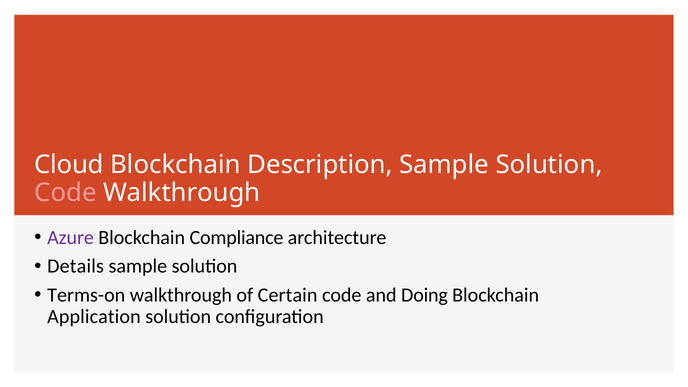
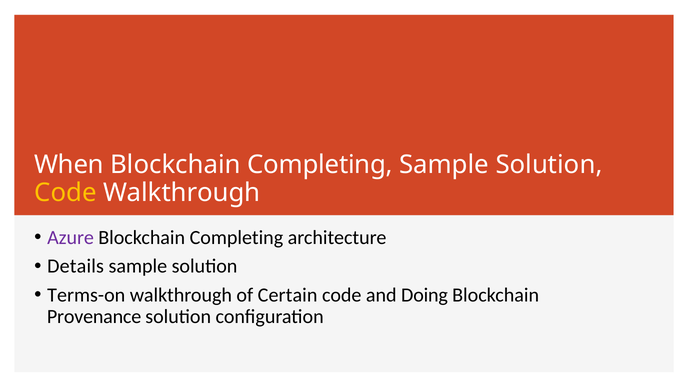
Cloud: Cloud -> When (69, 165)
Description: Description -> Completing (320, 165)
Code colour: pink -> yellow (65, 193)
Compliance: Compliance -> Completing (236, 237)
Application: Application -> Provenance (94, 317)
